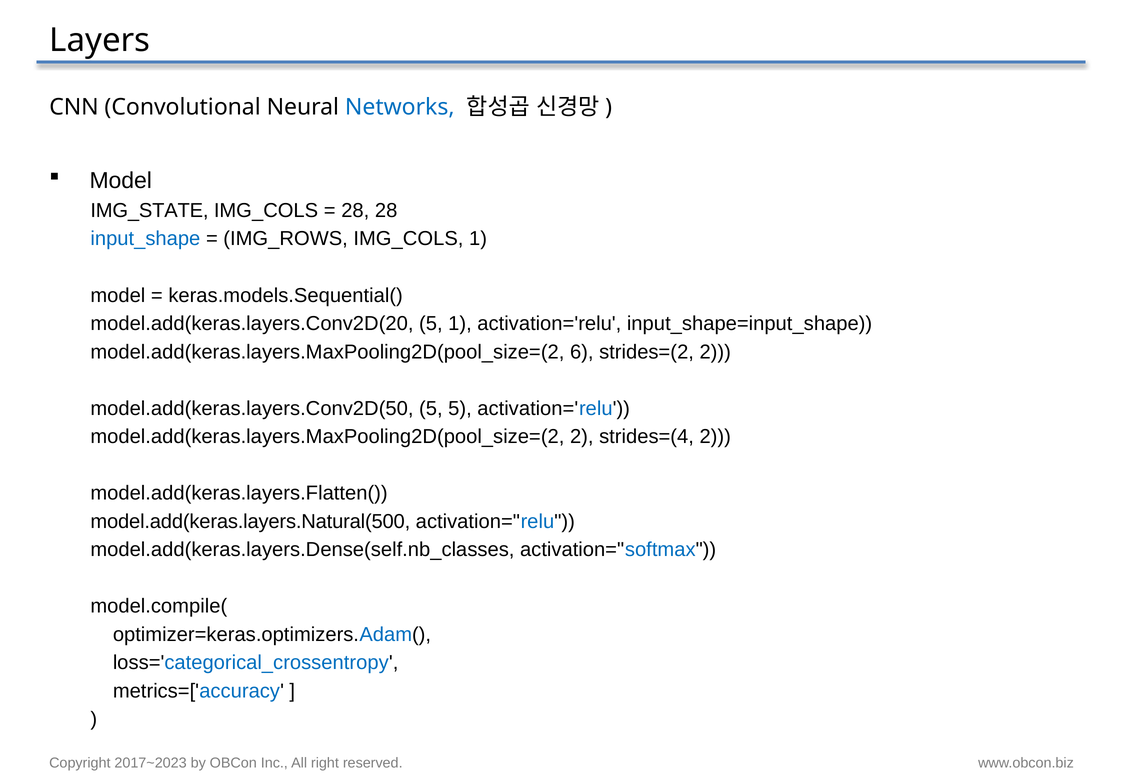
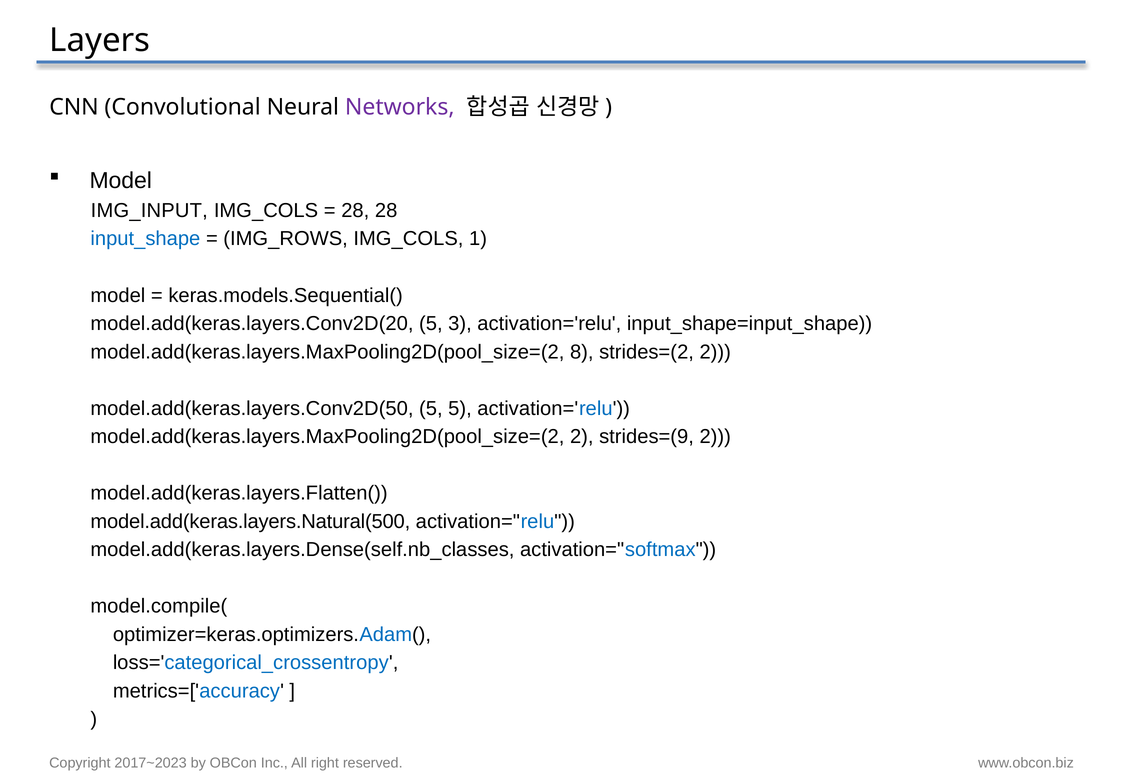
Networks colour: blue -> purple (400, 107)
IMG_STATE: IMG_STATE -> IMG_INPUT (149, 210)
5 1: 1 -> 3 (460, 323)
6: 6 -> 8 (582, 352)
strides=(4: strides=(4 -> strides=(9 (647, 436)
